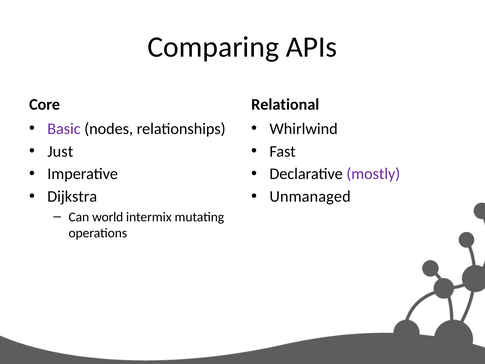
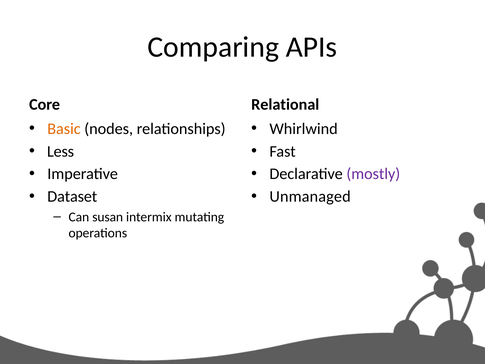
Basic colour: purple -> orange (64, 129)
Just: Just -> Less (61, 151)
Dijkstra: Dijkstra -> Dataset (72, 196)
world: world -> susan (108, 217)
